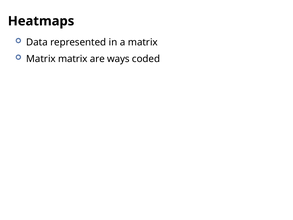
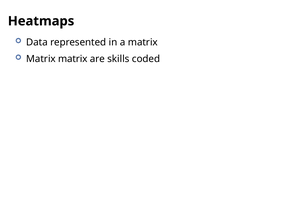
ways: ways -> skills (118, 59)
